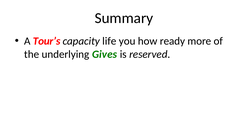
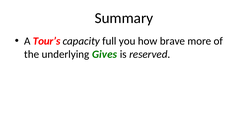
life: life -> full (109, 41)
ready: ready -> brave (172, 41)
